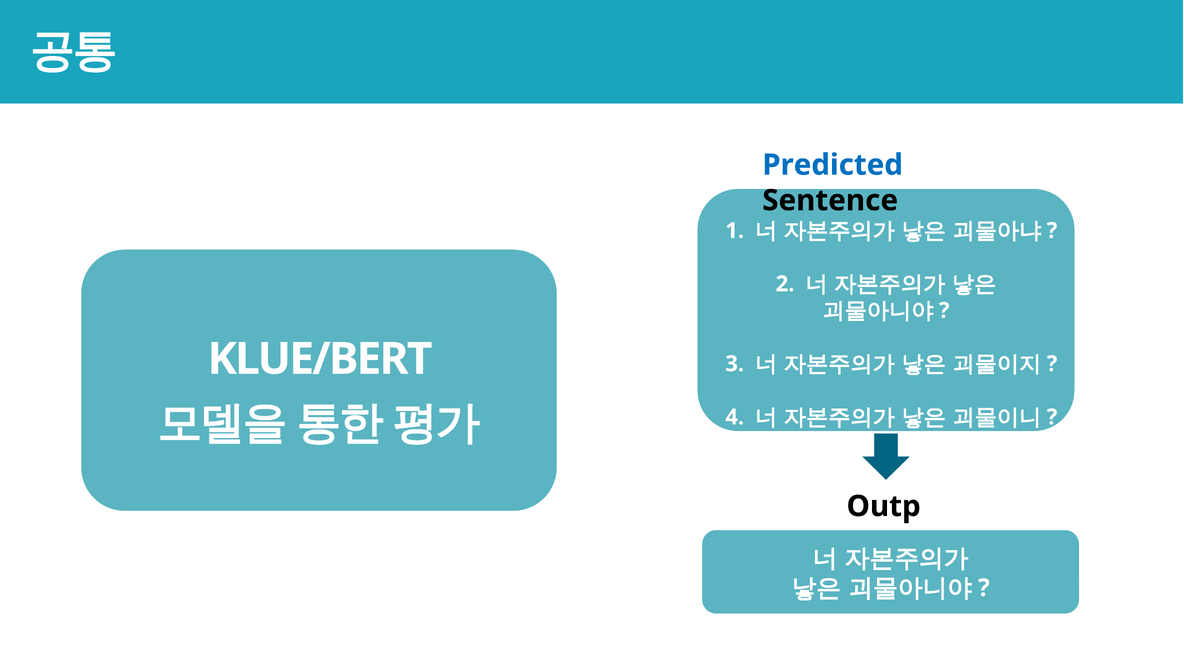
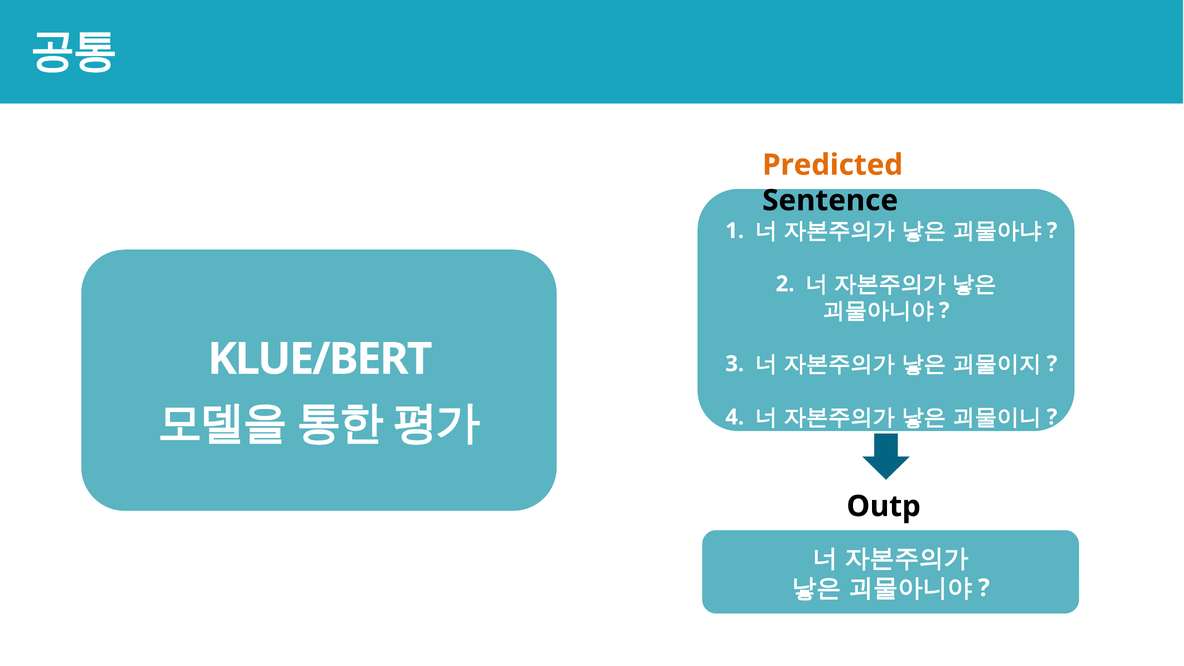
Predicted colour: blue -> orange (833, 165)
